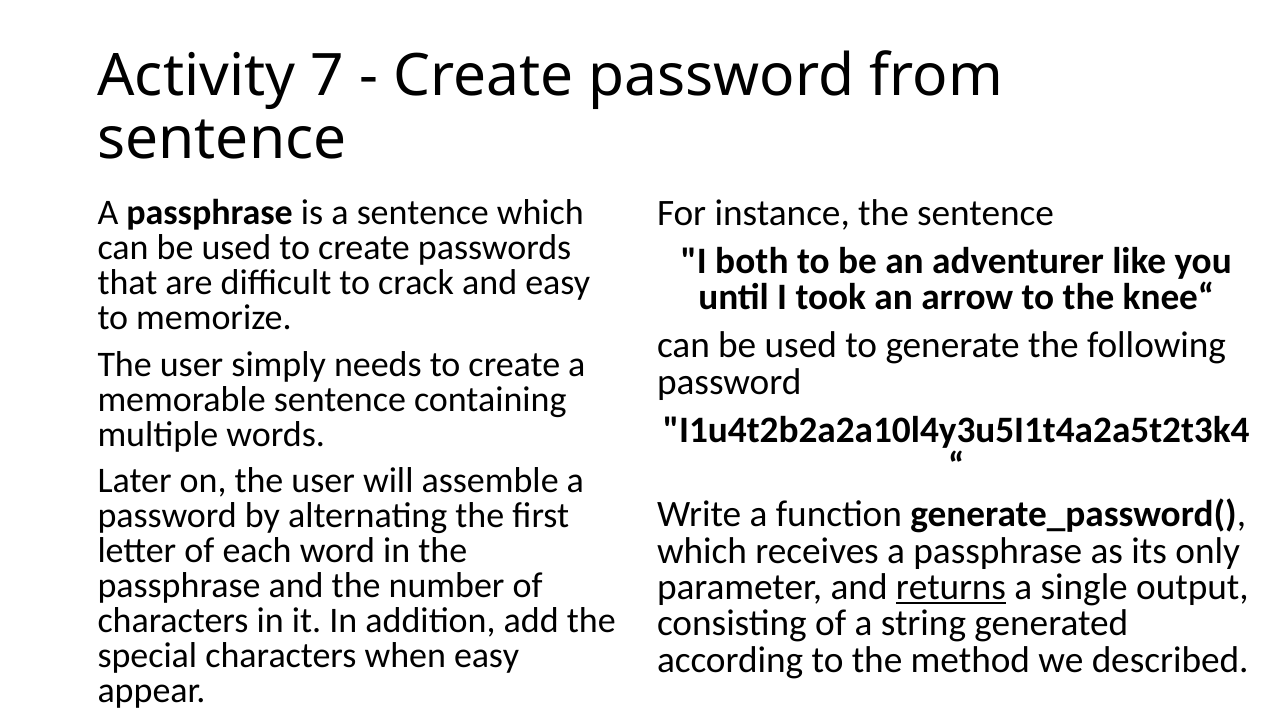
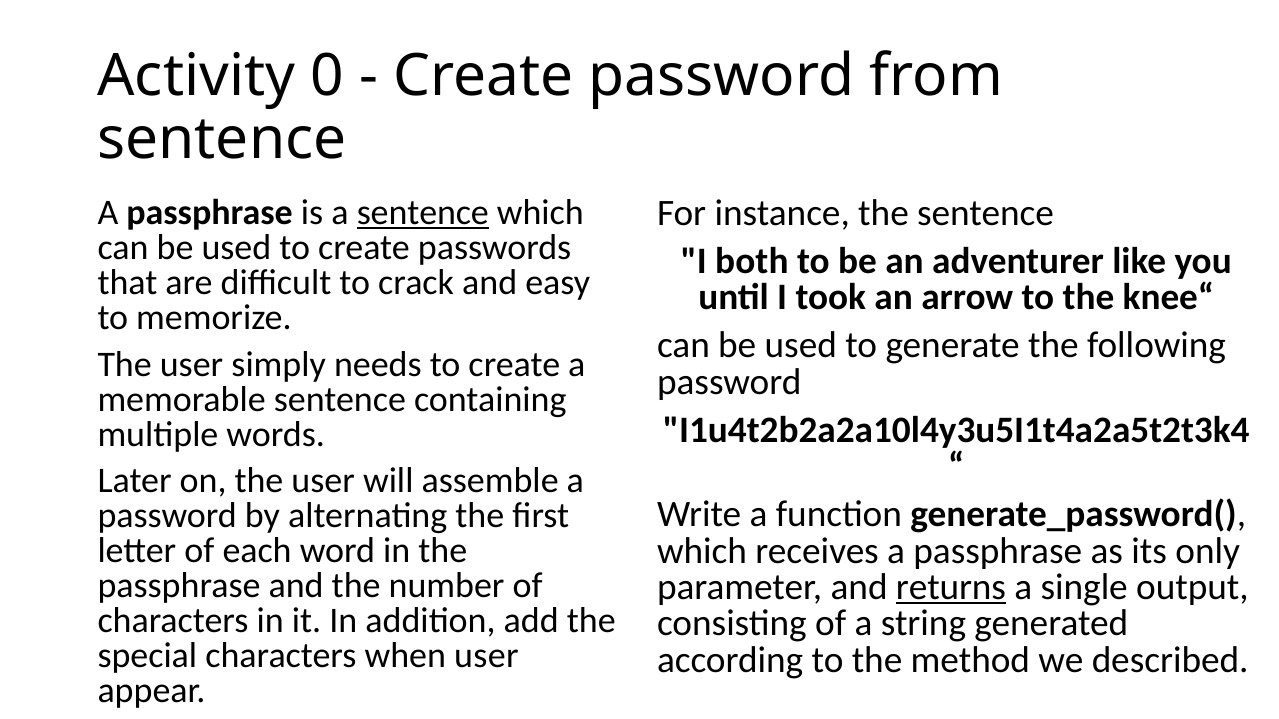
7: 7 -> 0 (327, 76)
sentence underline: none -> present (423, 212)
when easy: easy -> user (486, 656)
